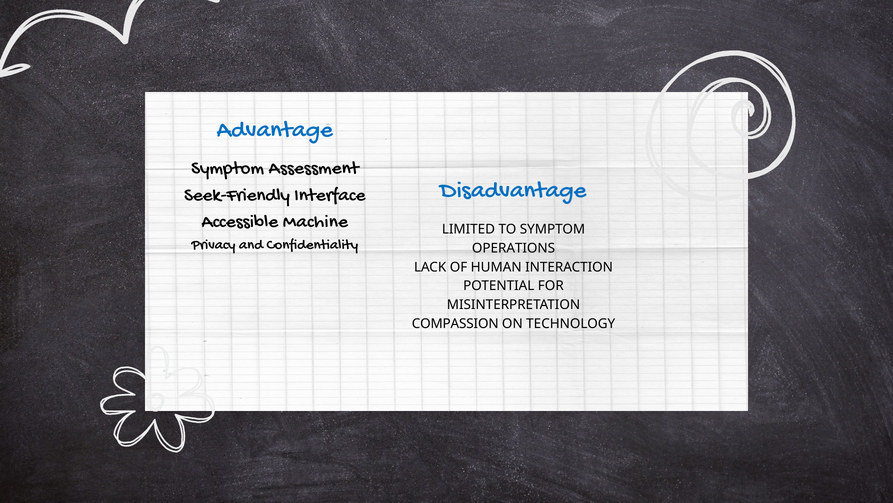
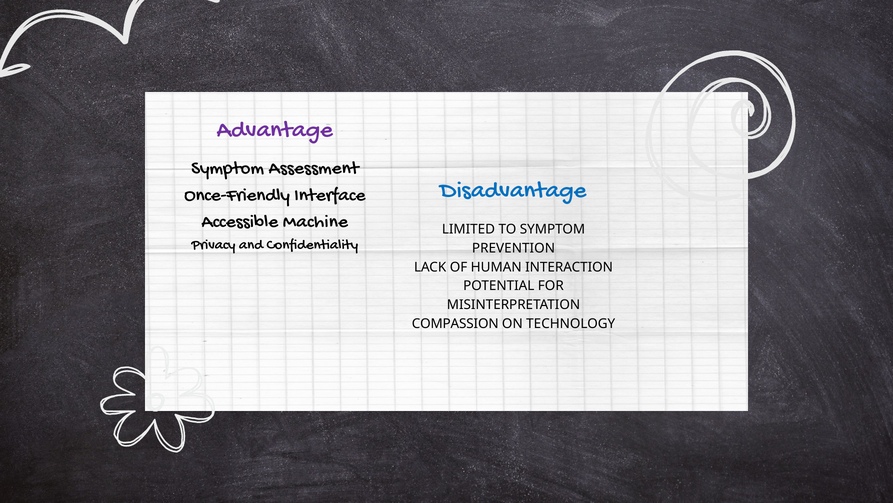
Advantage colour: blue -> purple (275, 128)
Seek-Friendly: Seek-Friendly -> Once-Friendly (237, 193)
OPERATIONS: OPERATIONS -> PREVENTION (513, 248)
